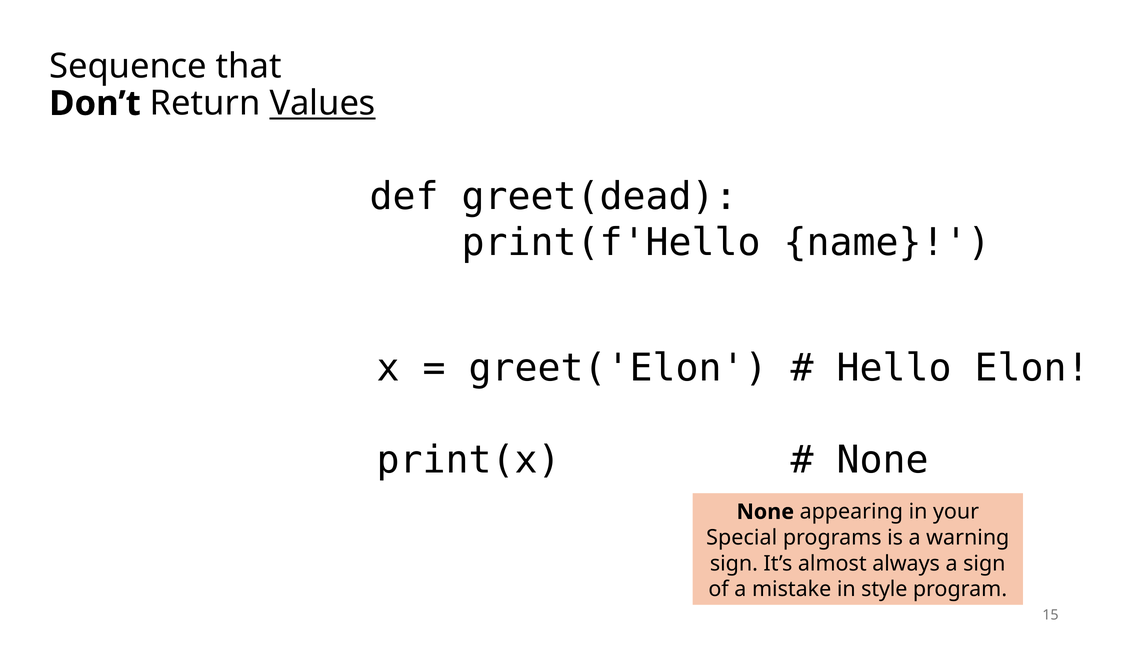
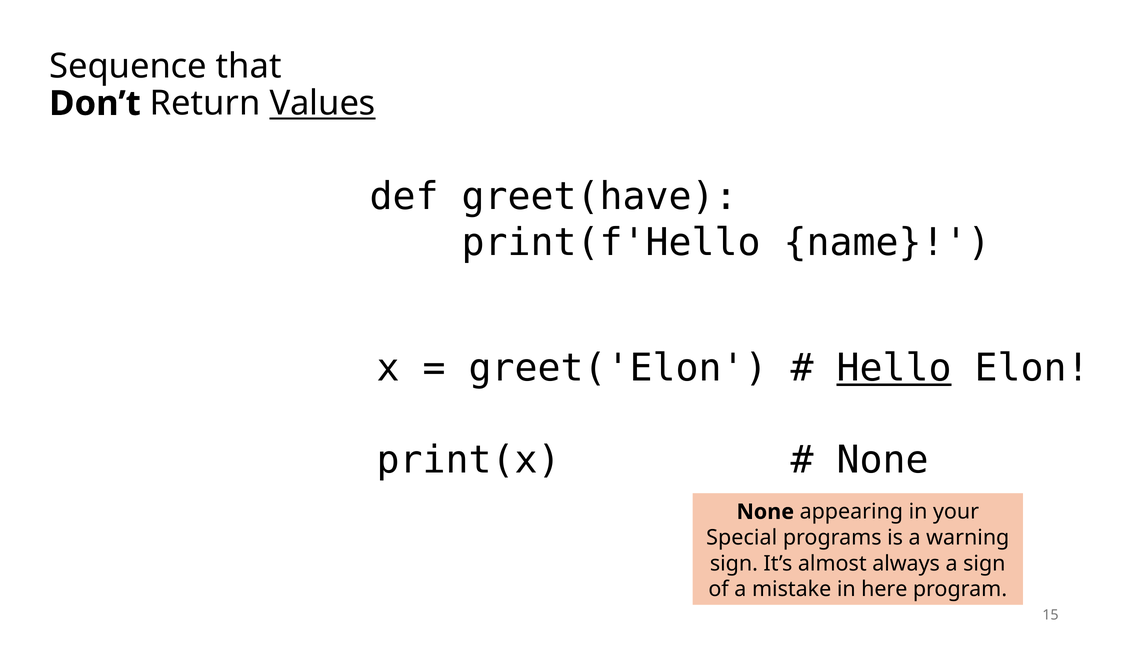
greet(dead: greet(dead -> greet(have (600, 197)
Hello underline: none -> present (894, 368)
style: style -> here (884, 589)
